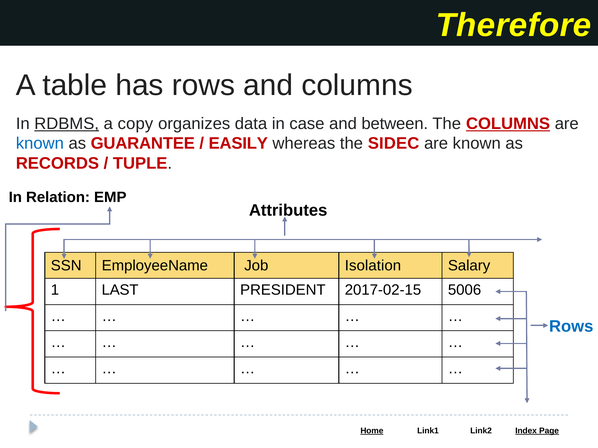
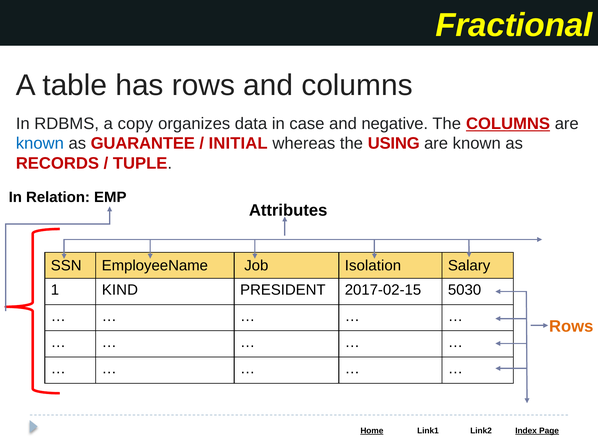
Therefore: Therefore -> Fractional (514, 25)
RDBMS underline: present -> none (67, 124)
between: between -> negative (395, 124)
EASILY: EASILY -> INITIAL (238, 144)
SIDEC: SIDEC -> USING (394, 144)
LAST: LAST -> KIND (120, 290)
5006: 5006 -> 5030 (465, 290)
Rows colour: blue -> orange (571, 327)
